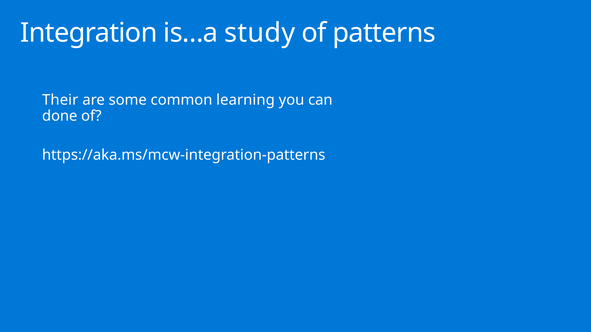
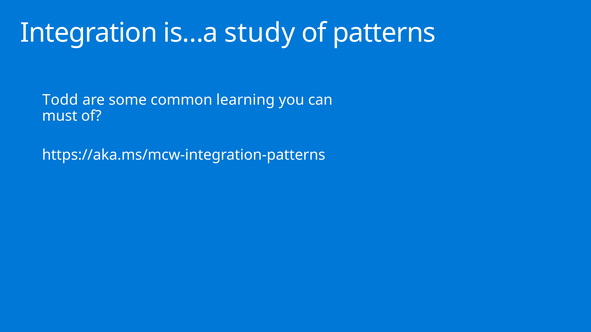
Their: Their -> Todd (60, 100)
done: done -> must (60, 116)
